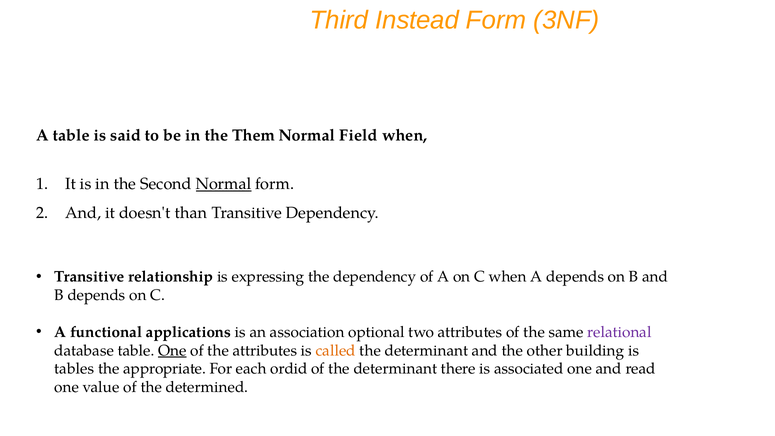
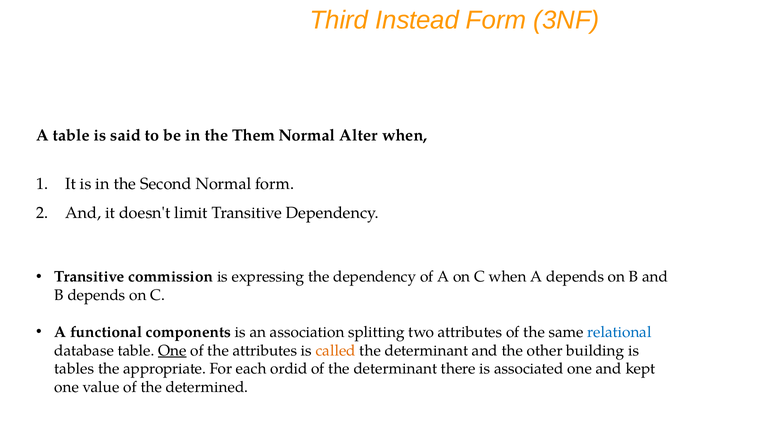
Field: Field -> Alter (359, 136)
Normal underline: present -> none (224, 184)
than: than -> limit (191, 213)
relationship: relationship -> commission (171, 277)
applications: applications -> components (188, 332)
optional: optional -> splitting (376, 332)
relational colour: purple -> blue (619, 332)
read: read -> kept (640, 369)
